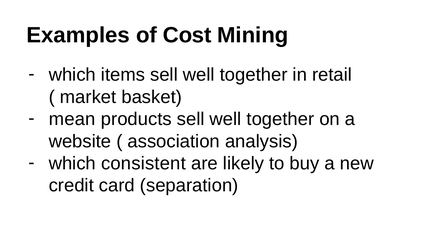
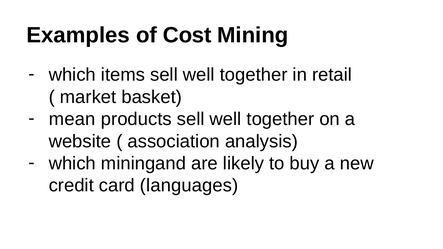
consistent: consistent -> miningand (144, 164)
separation: separation -> languages (189, 186)
